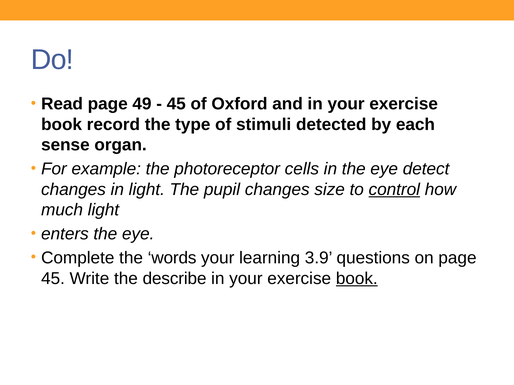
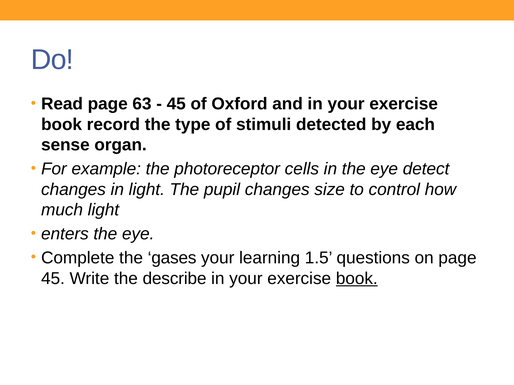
49: 49 -> 63 (142, 104)
control underline: present -> none (394, 190)
words: words -> gases (172, 258)
3.9: 3.9 -> 1.5 (319, 258)
